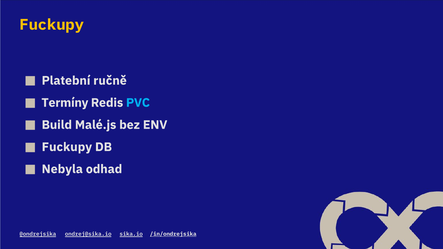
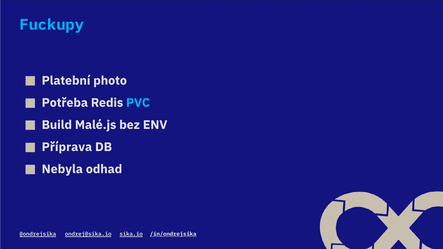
Fuckupy colour: yellow -> light blue (52, 25)
ručně: ručně -> photo (110, 81)
Termíny: Termíny -> Potřeba (65, 103)
Fuckupy: Fuckupy -> Příprava (67, 147)
